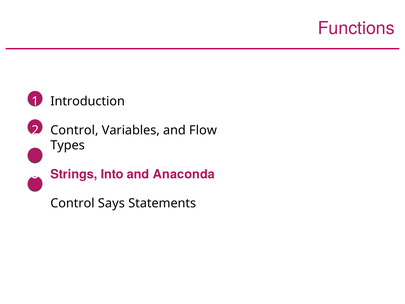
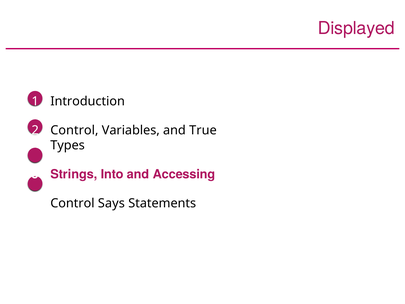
Functions: Functions -> Displayed (356, 28)
Flow: Flow -> True (203, 130)
Anaconda: Anaconda -> Accessing (184, 174)
